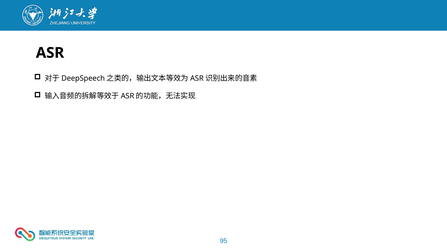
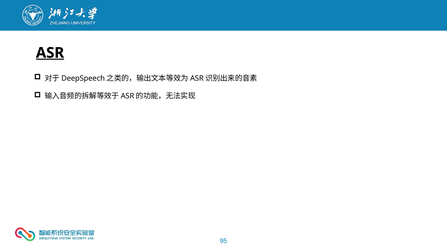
ASR underline: none -> present (50, 53)
